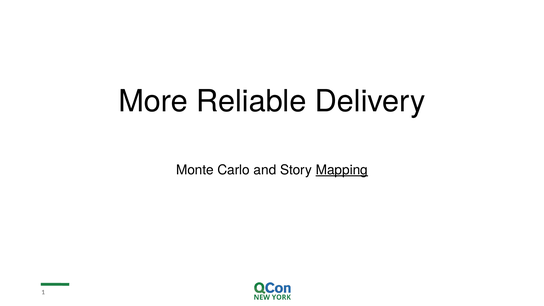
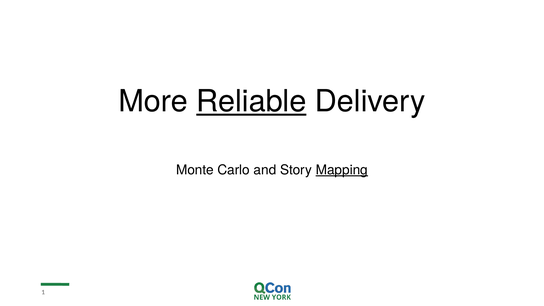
Reliable underline: none -> present (251, 101)
